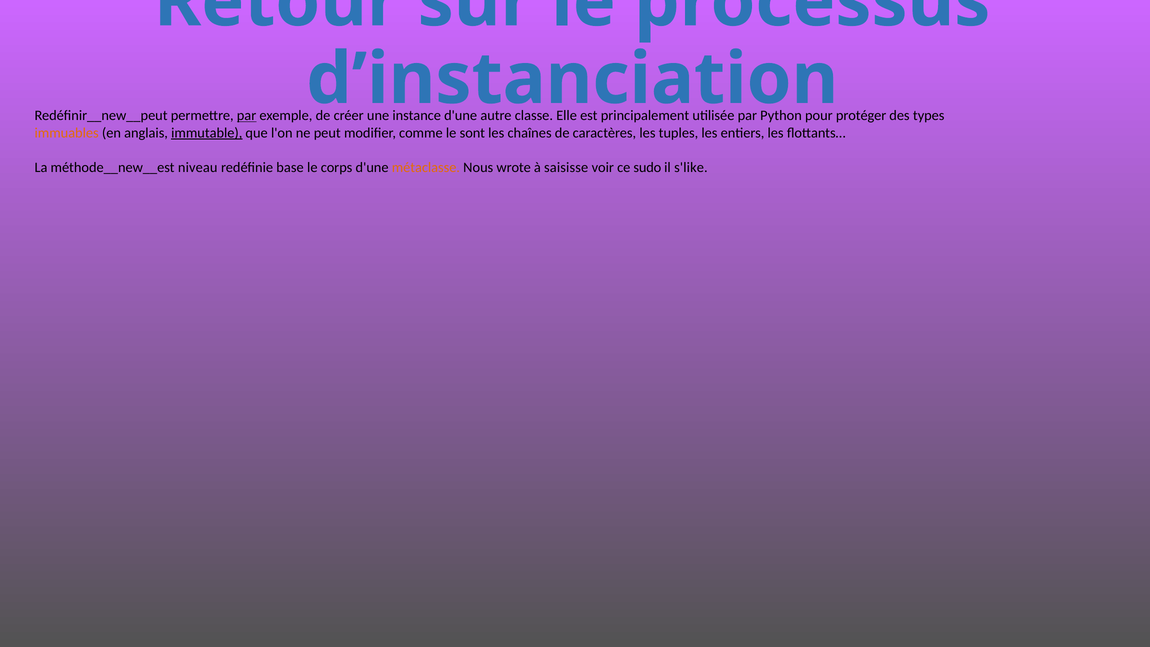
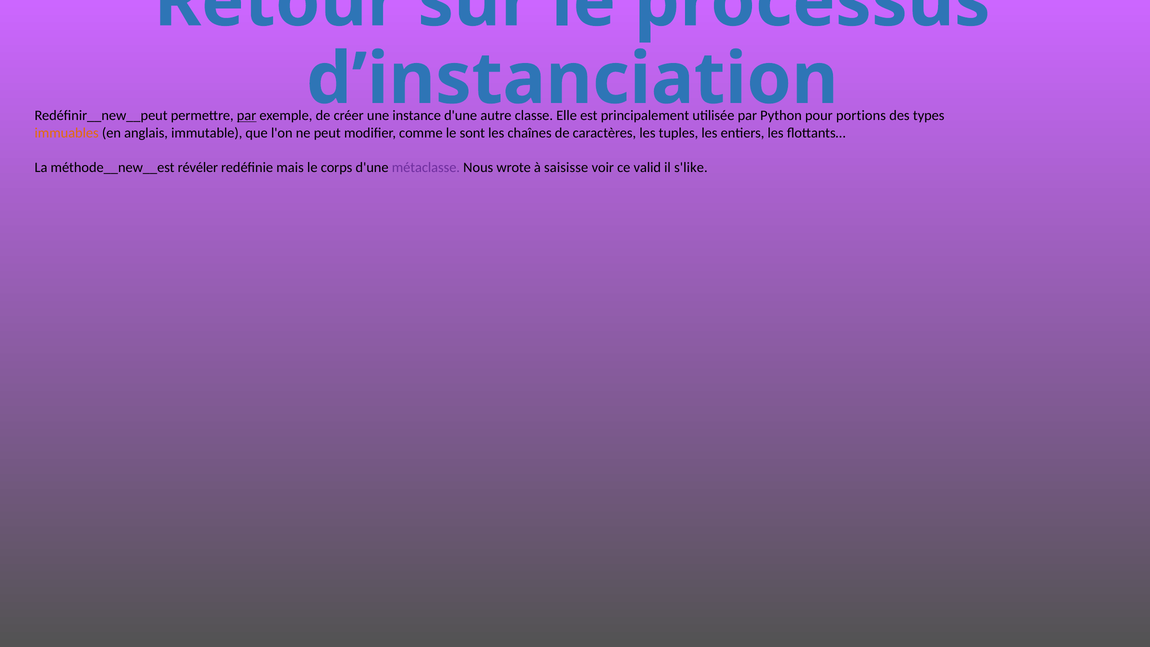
protéger: protéger -> portions (861, 116)
immutable underline: present -> none (207, 133)
niveau: niveau -> révéler (198, 167)
base: base -> mais (290, 167)
métaclasse colour: orange -> purple (426, 167)
sudo: sudo -> valid (647, 167)
